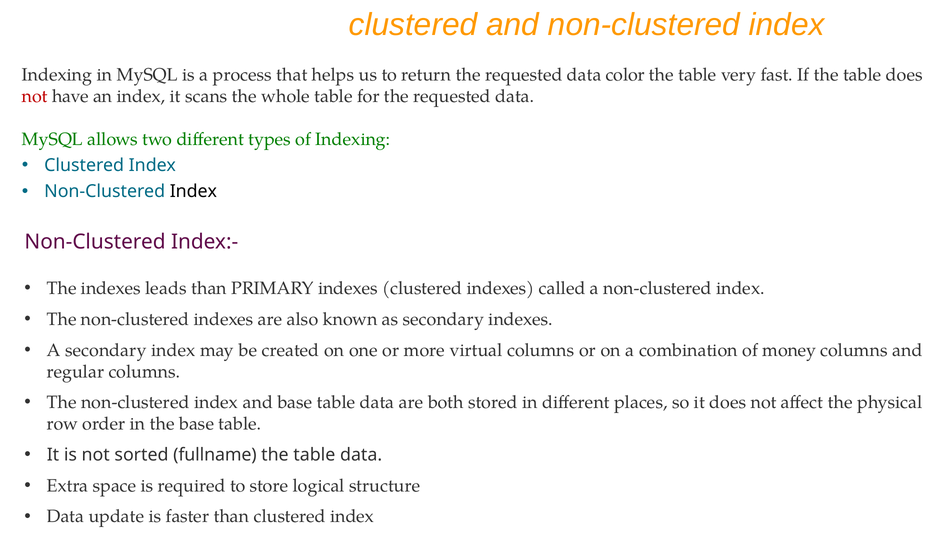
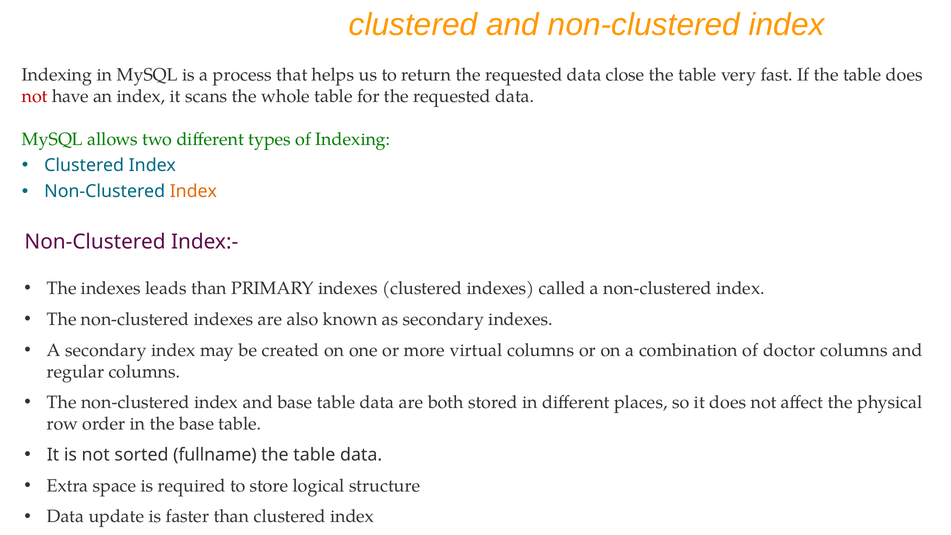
color: color -> close (625, 75)
Index colour: black -> orange (193, 192)
money: money -> doctor (789, 350)
